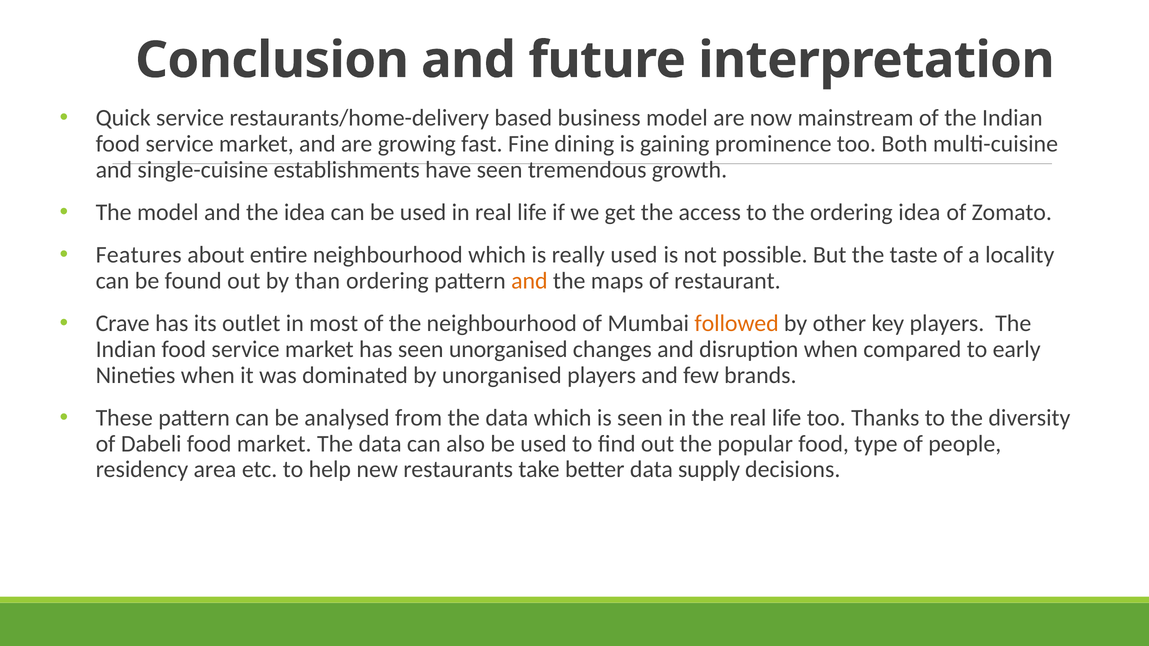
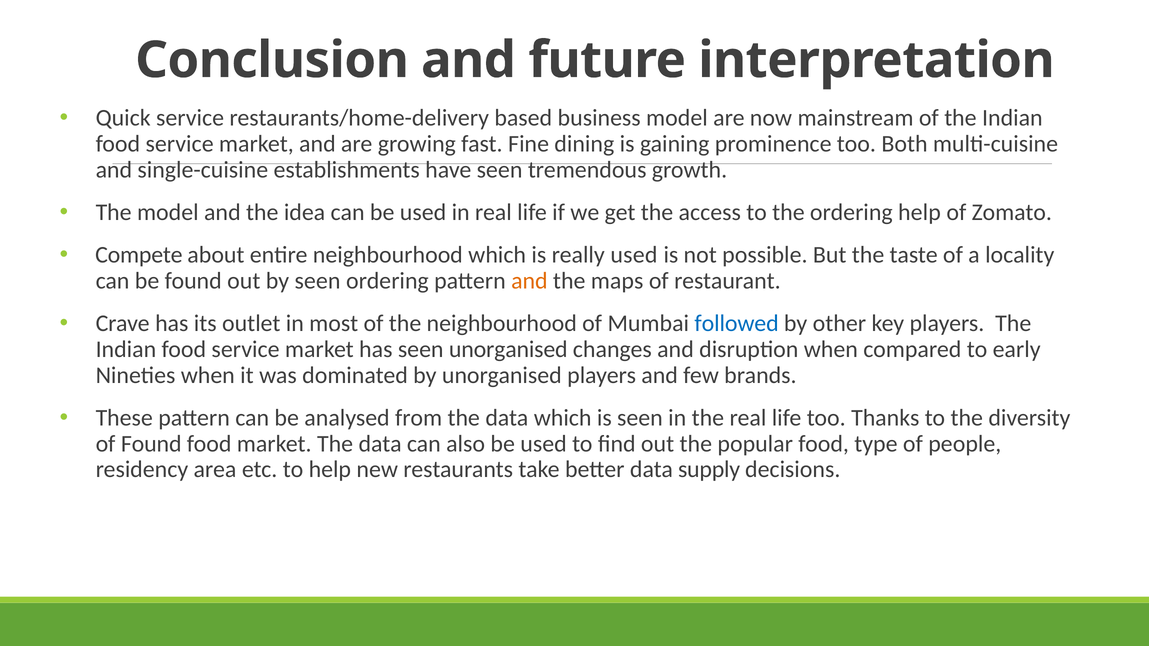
ordering idea: idea -> help (919, 212)
Features: Features -> Compete (139, 255)
by than: than -> seen (318, 281)
followed colour: orange -> blue (737, 324)
of Dabeli: Dabeli -> Found (151, 444)
